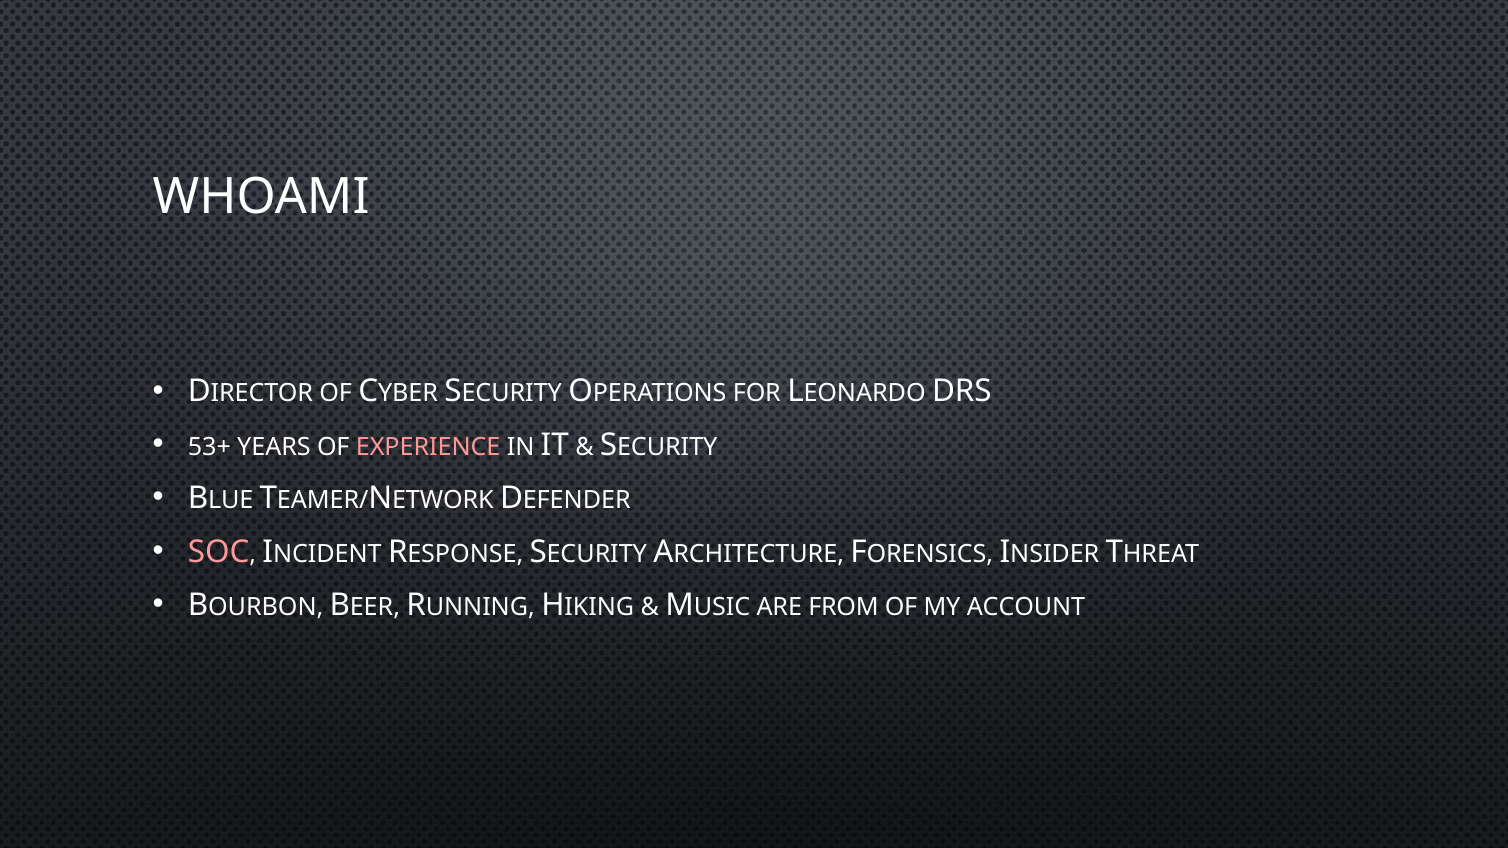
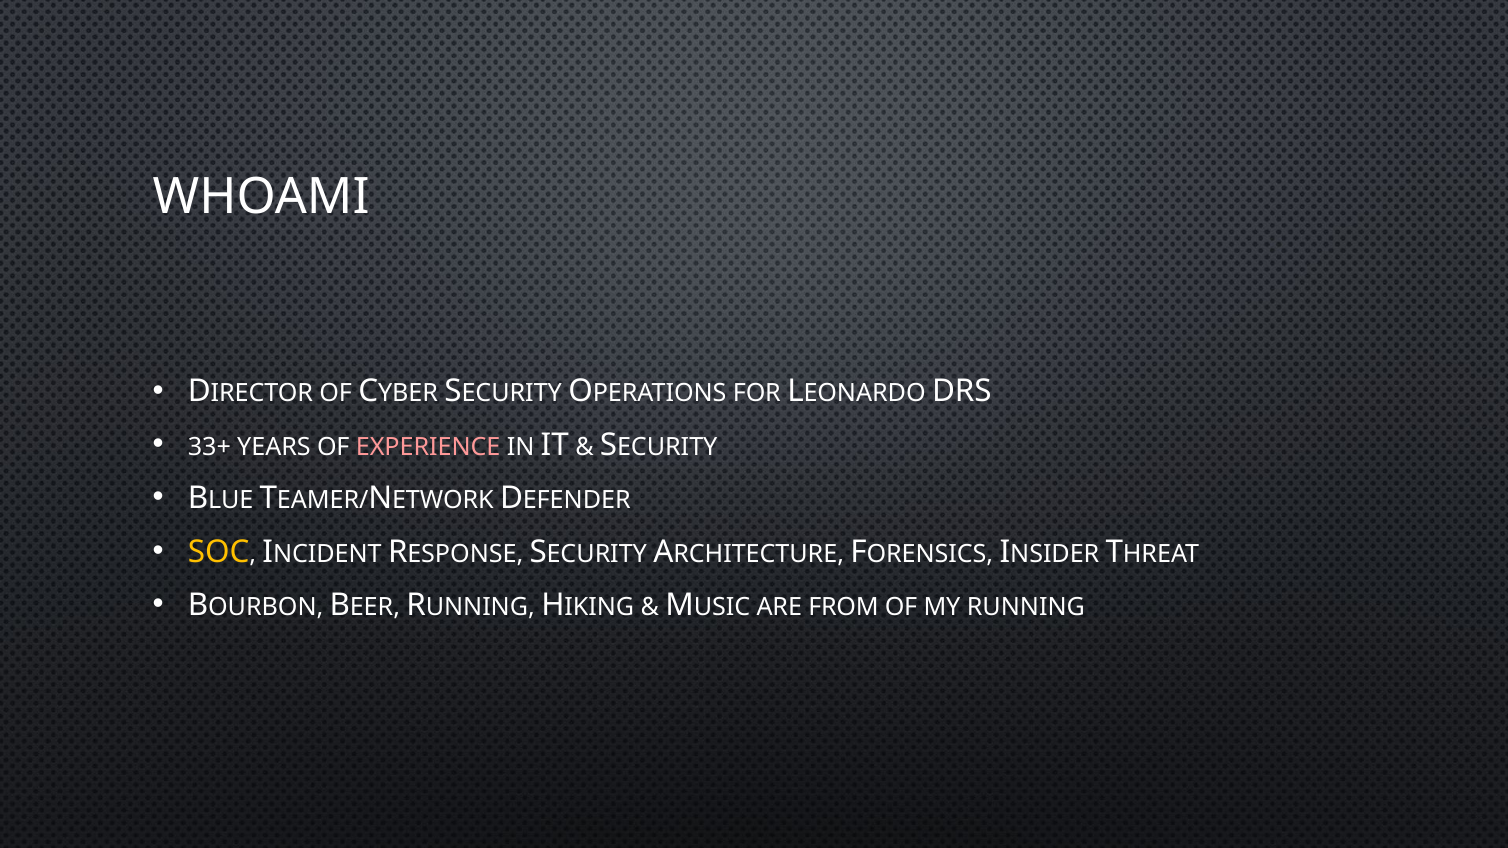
53+: 53+ -> 33+ (209, 447)
SOC colour: pink -> yellow (219, 552)
ACCOUNT: ACCOUNT -> RUNNING (1026, 607)
